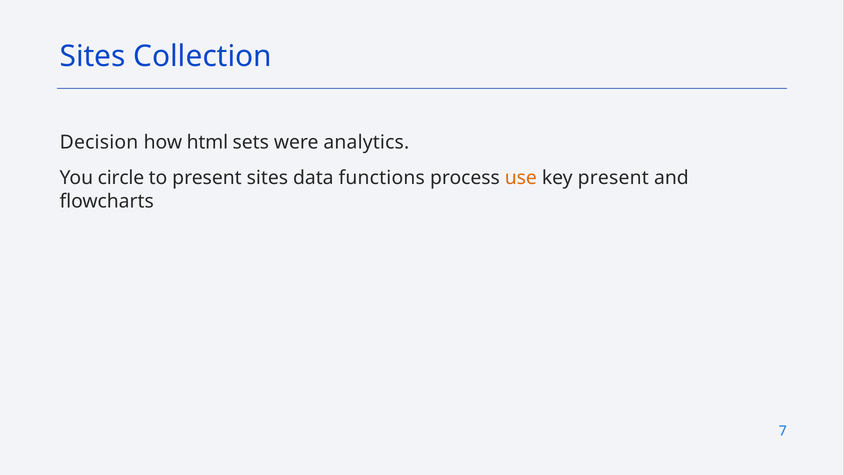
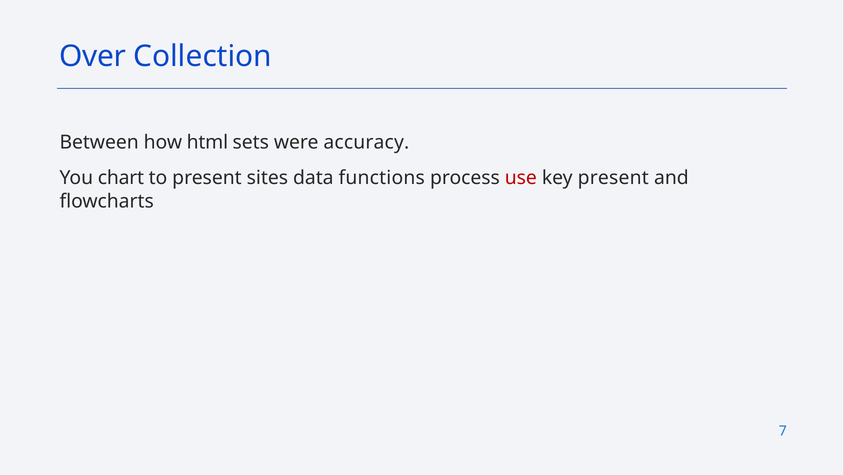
Sites: Sites -> Over (93, 56)
Decision: Decision -> Between (99, 142)
analytics: analytics -> accuracy (366, 142)
circle: circle -> chart (121, 178)
use colour: orange -> red (521, 178)
